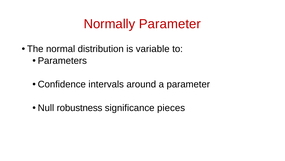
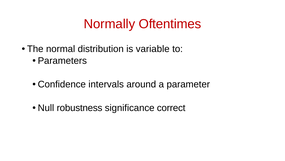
Normally Parameter: Parameter -> Oftentimes (170, 24)
pieces: pieces -> correct (171, 108)
